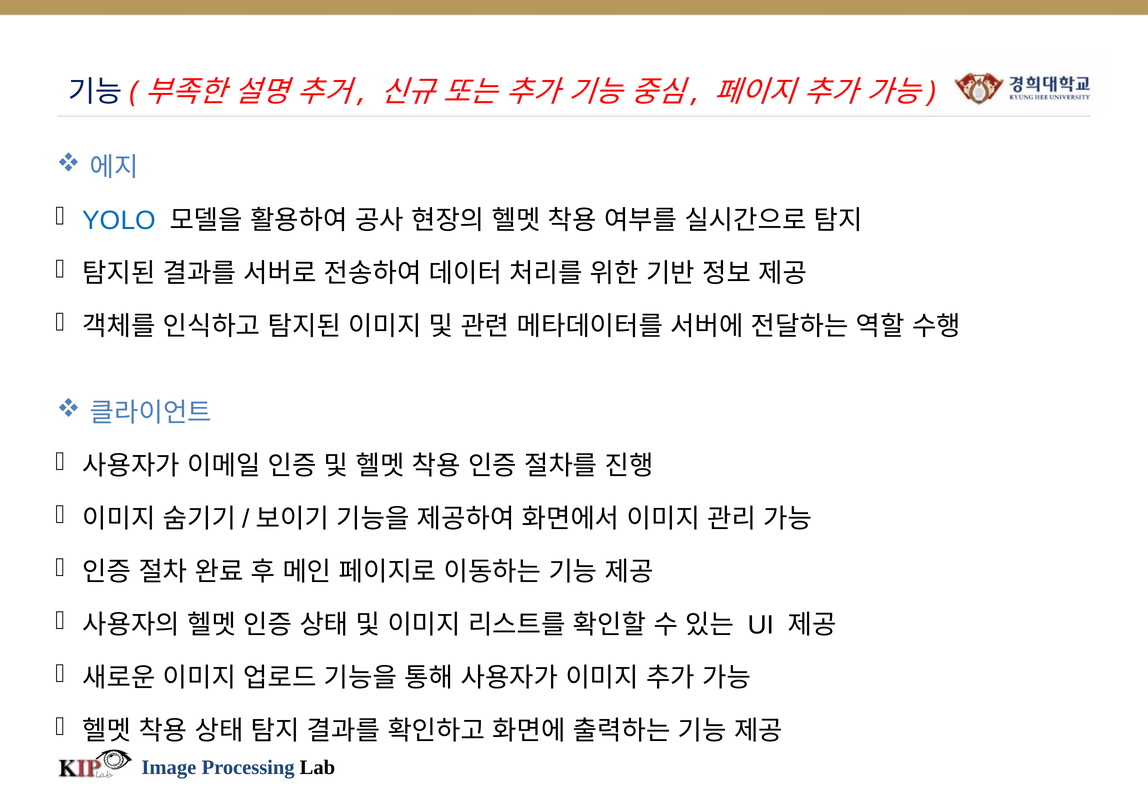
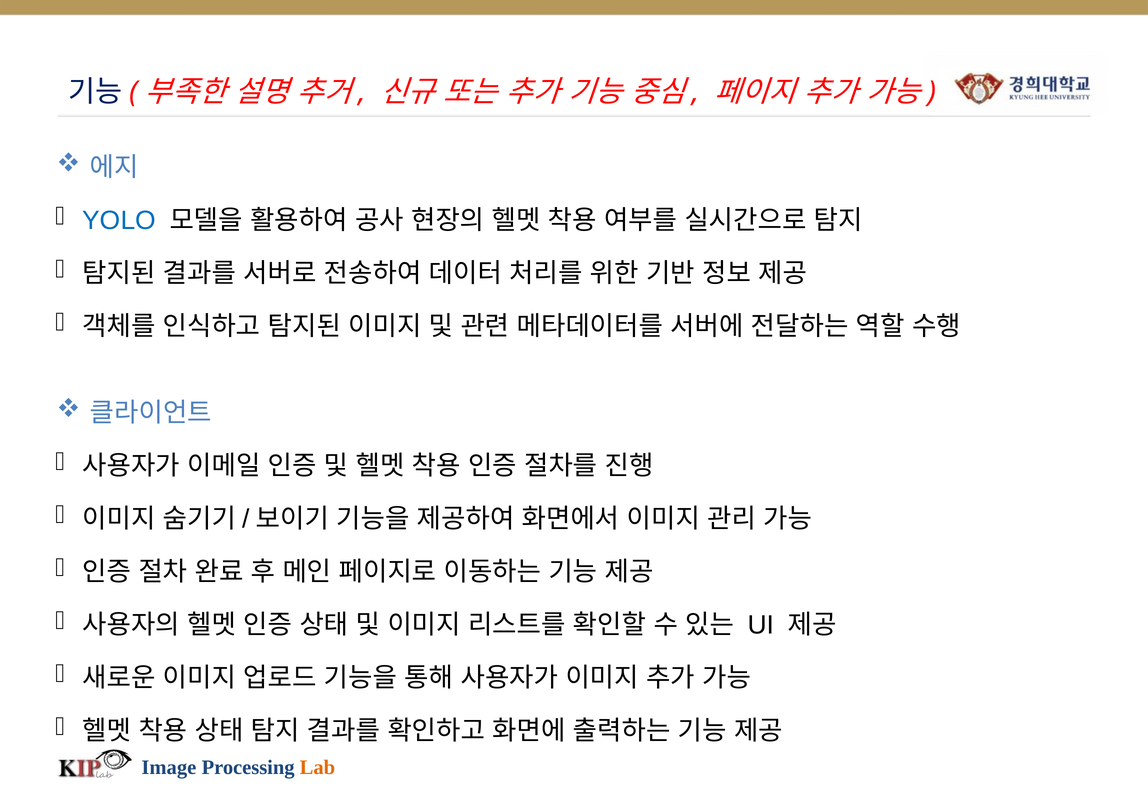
Lab colour: black -> orange (317, 767)
